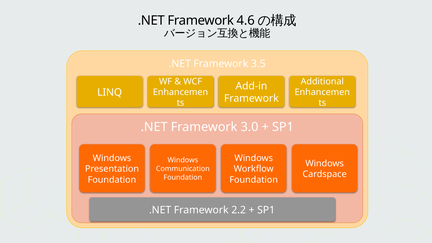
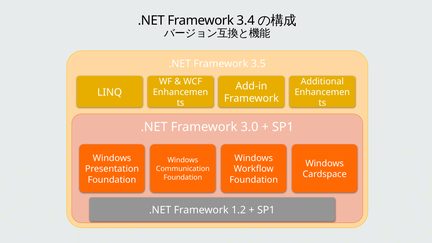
4.6: 4.6 -> 3.4 (246, 21)
2.2: 2.2 -> 1.2 (239, 210)
